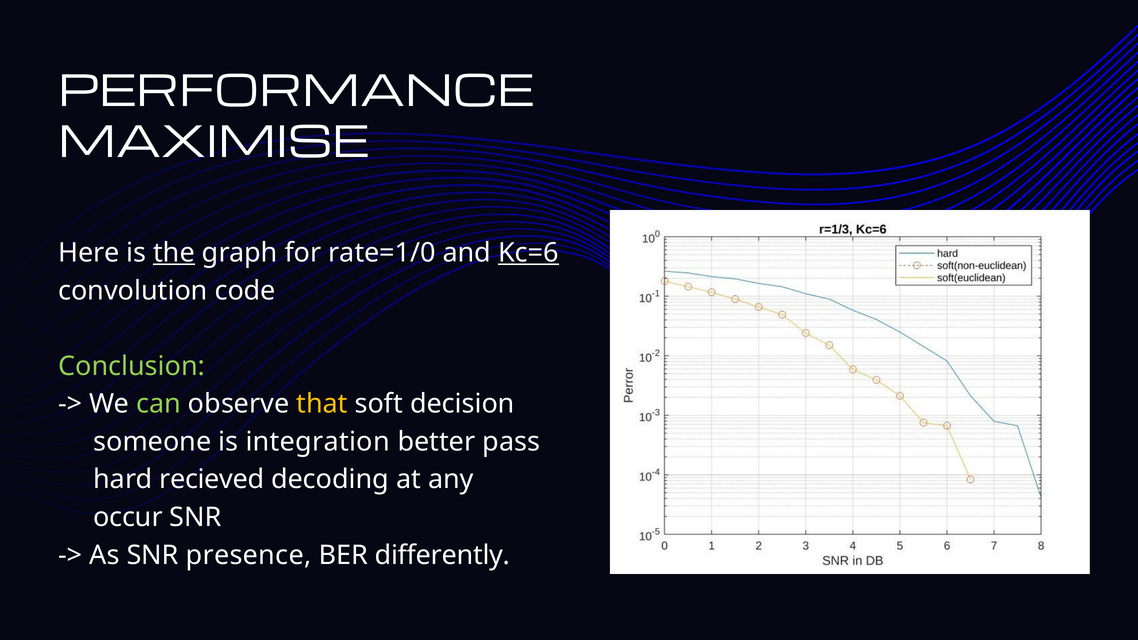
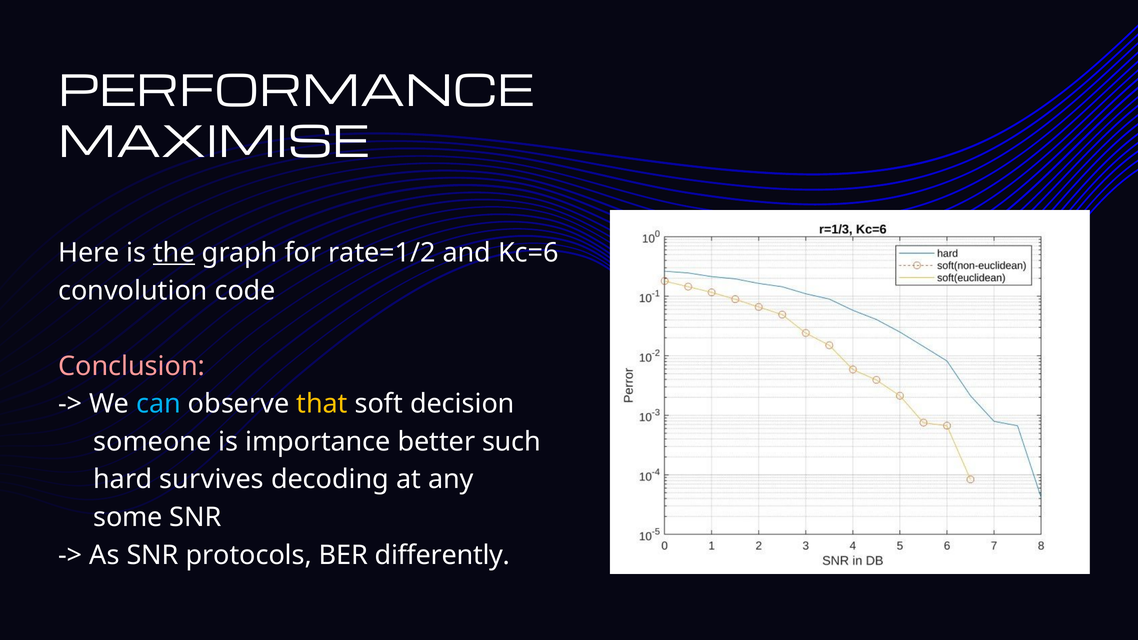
rate=1/0: rate=1/0 -> rate=1/2 (382, 253)
Kc=6 underline: present -> none (528, 253)
Conclusion colour: light green -> pink (132, 366)
can colour: light green -> light blue (159, 404)
integration: integration -> importance (318, 442)
pass: pass -> such (512, 442)
recieved: recieved -> survives (212, 480)
occur: occur -> some (128, 517)
presence: presence -> protocols (249, 555)
